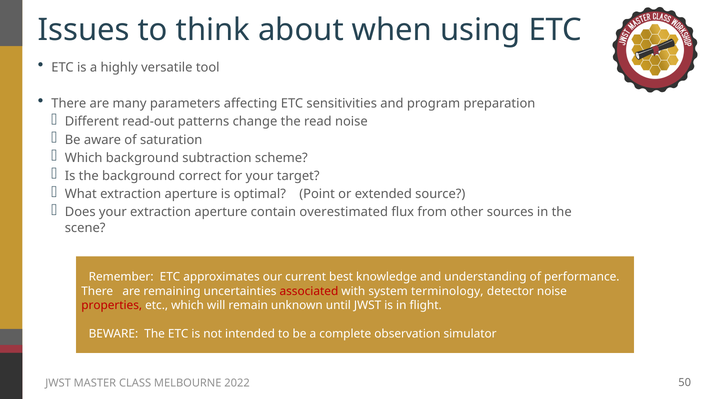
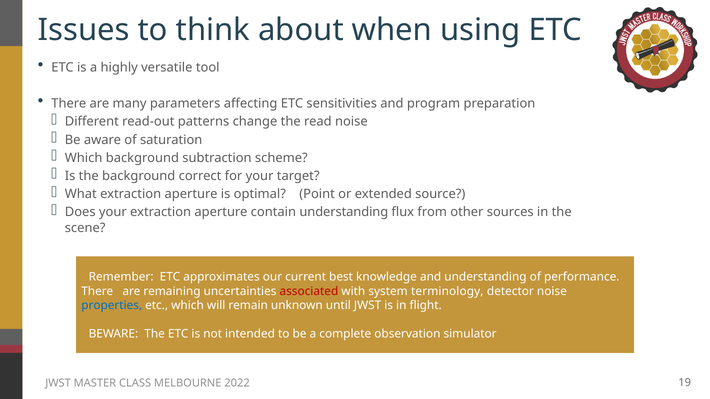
contain overestimated: overestimated -> understanding (344, 212)
properties colour: red -> blue (112, 306)
50: 50 -> 19 (685, 383)
